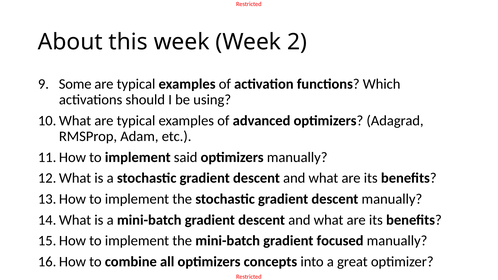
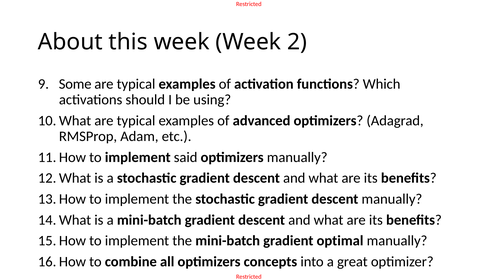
focused: focused -> optimal (340, 241)
